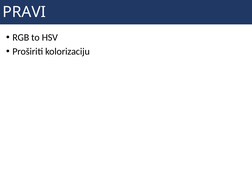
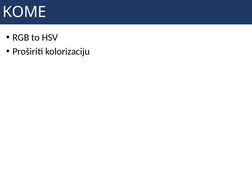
PRAVI: PRAVI -> KOME (24, 12)
